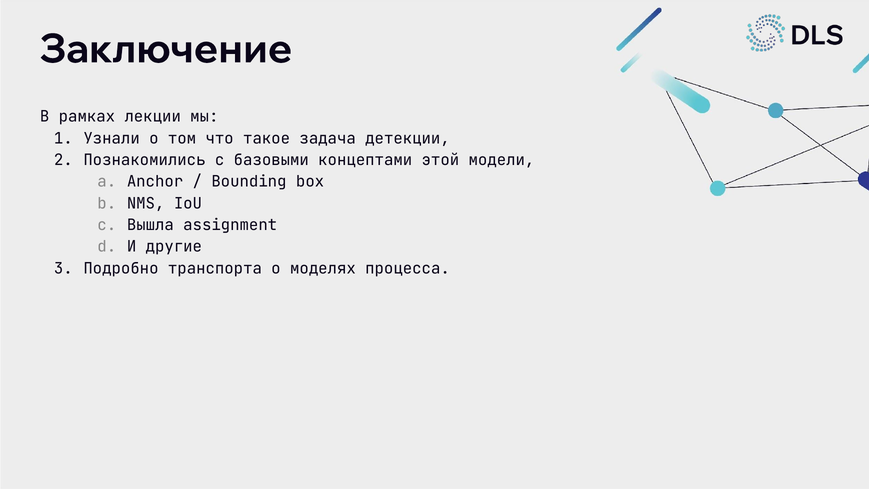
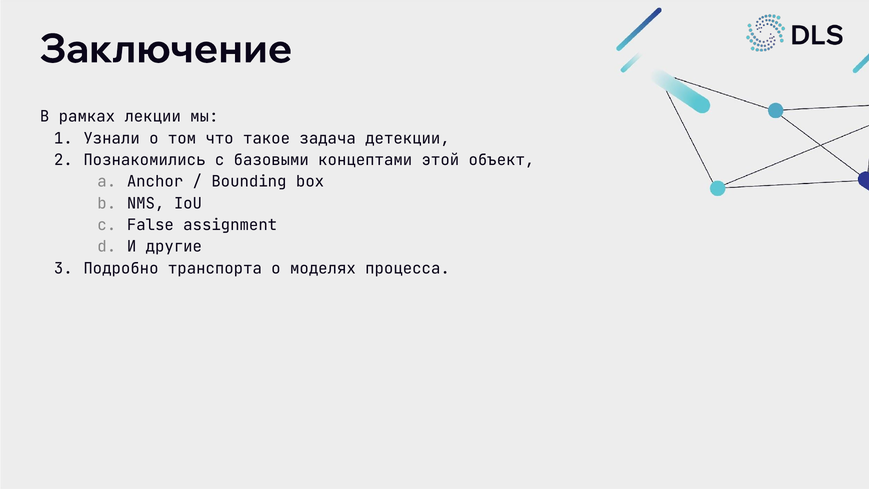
модели: модели -> объект (501, 160)
Вышла: Вышла -> False (150, 225)
